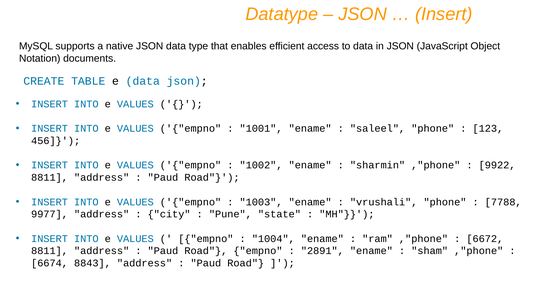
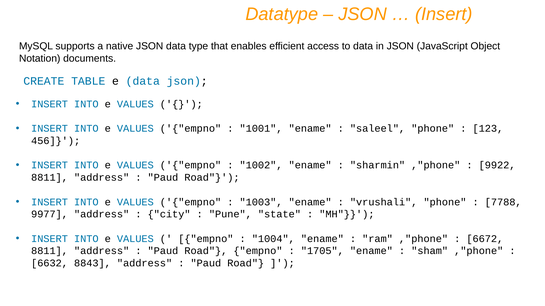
2891: 2891 -> 1705 (322, 251)
6674: 6674 -> 6632 (50, 264)
